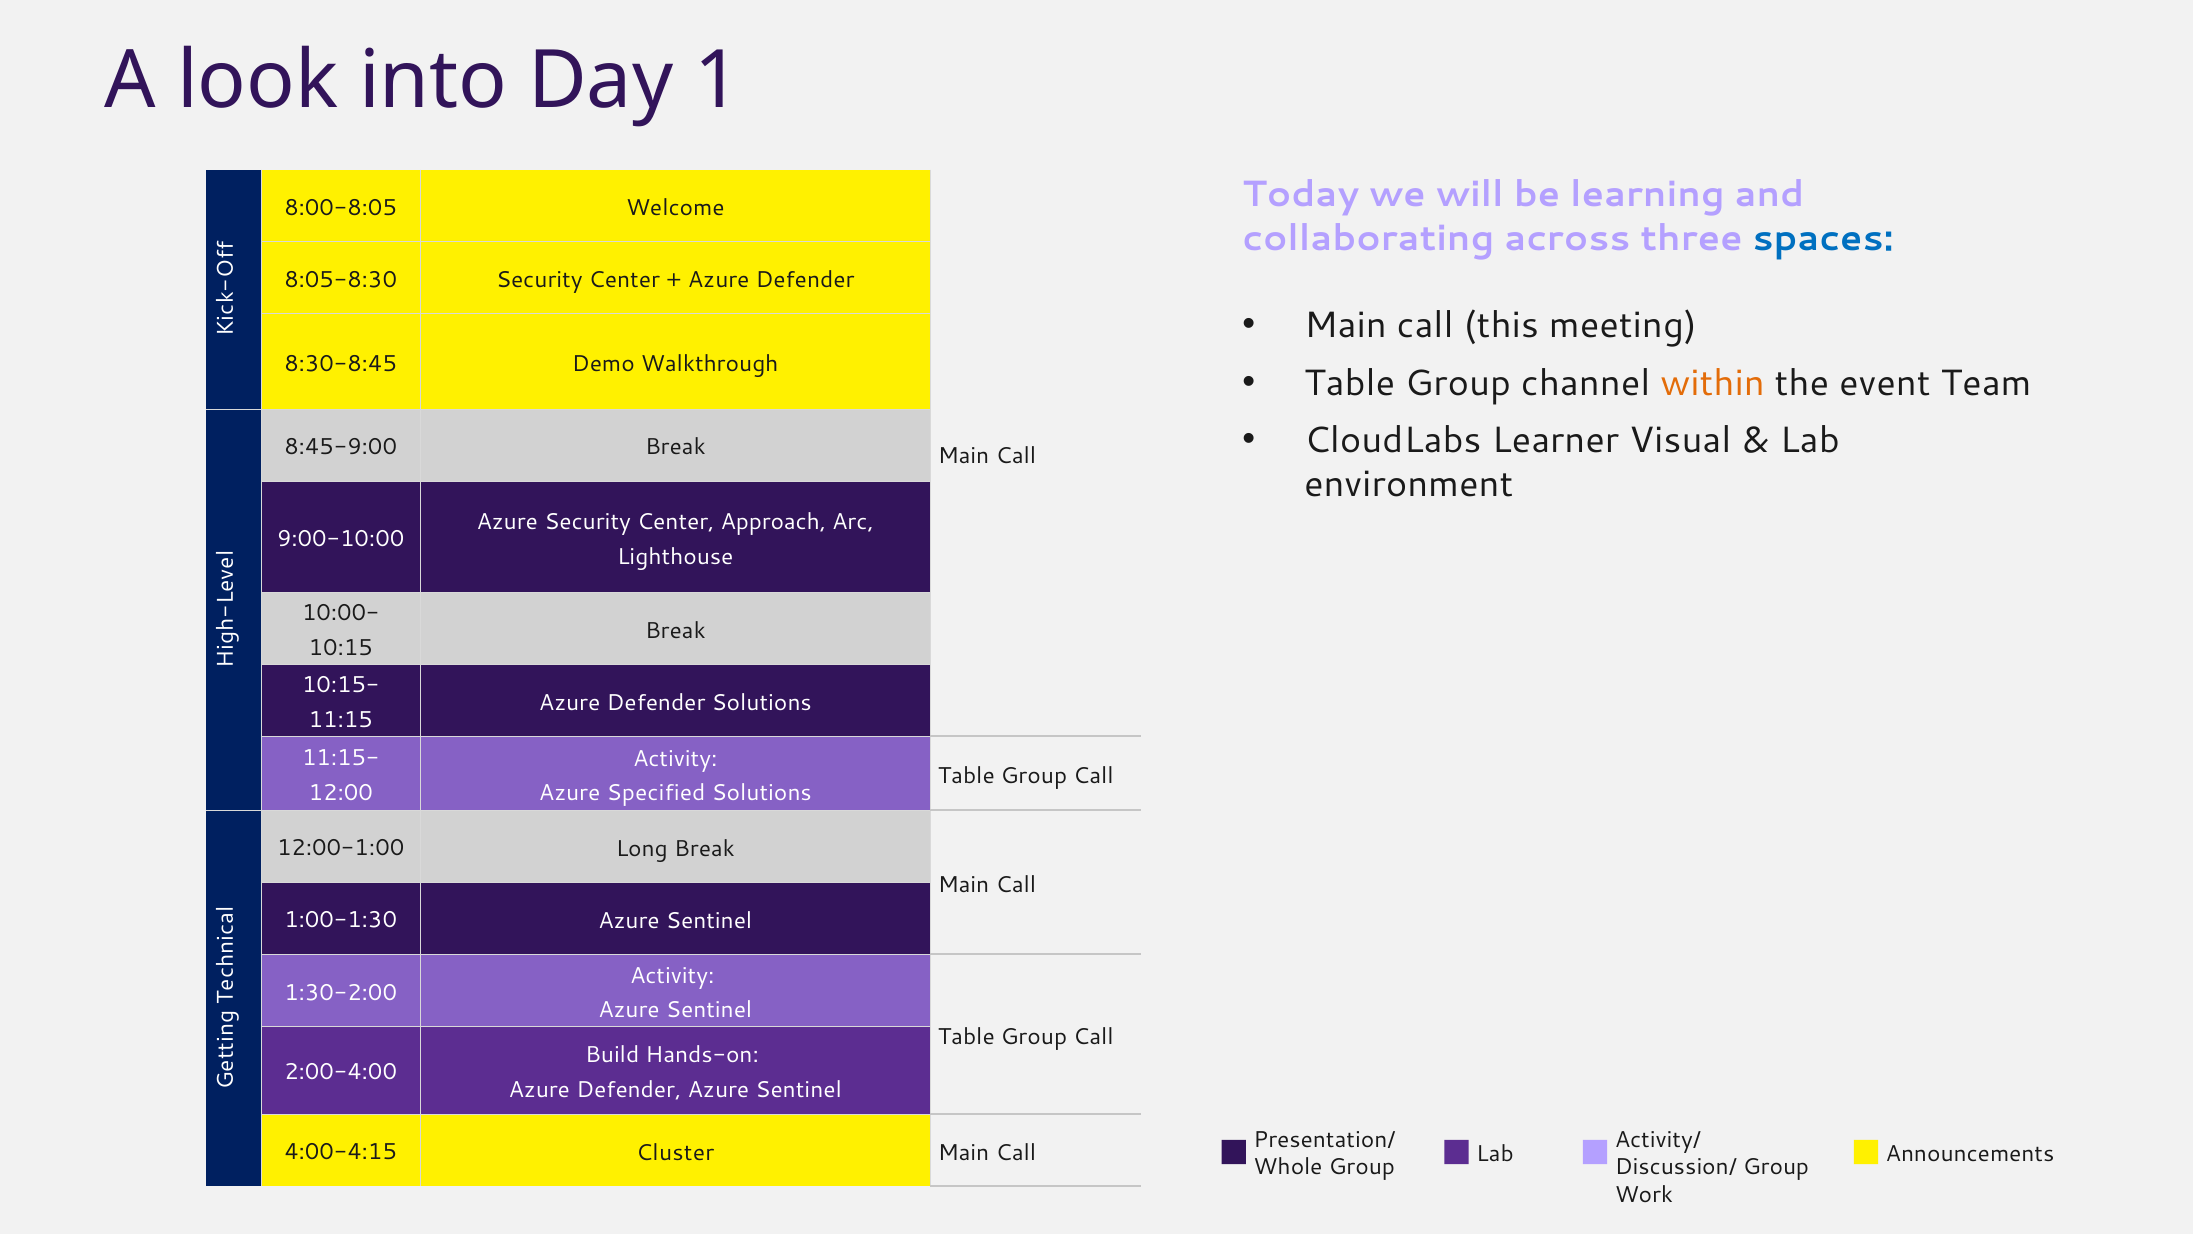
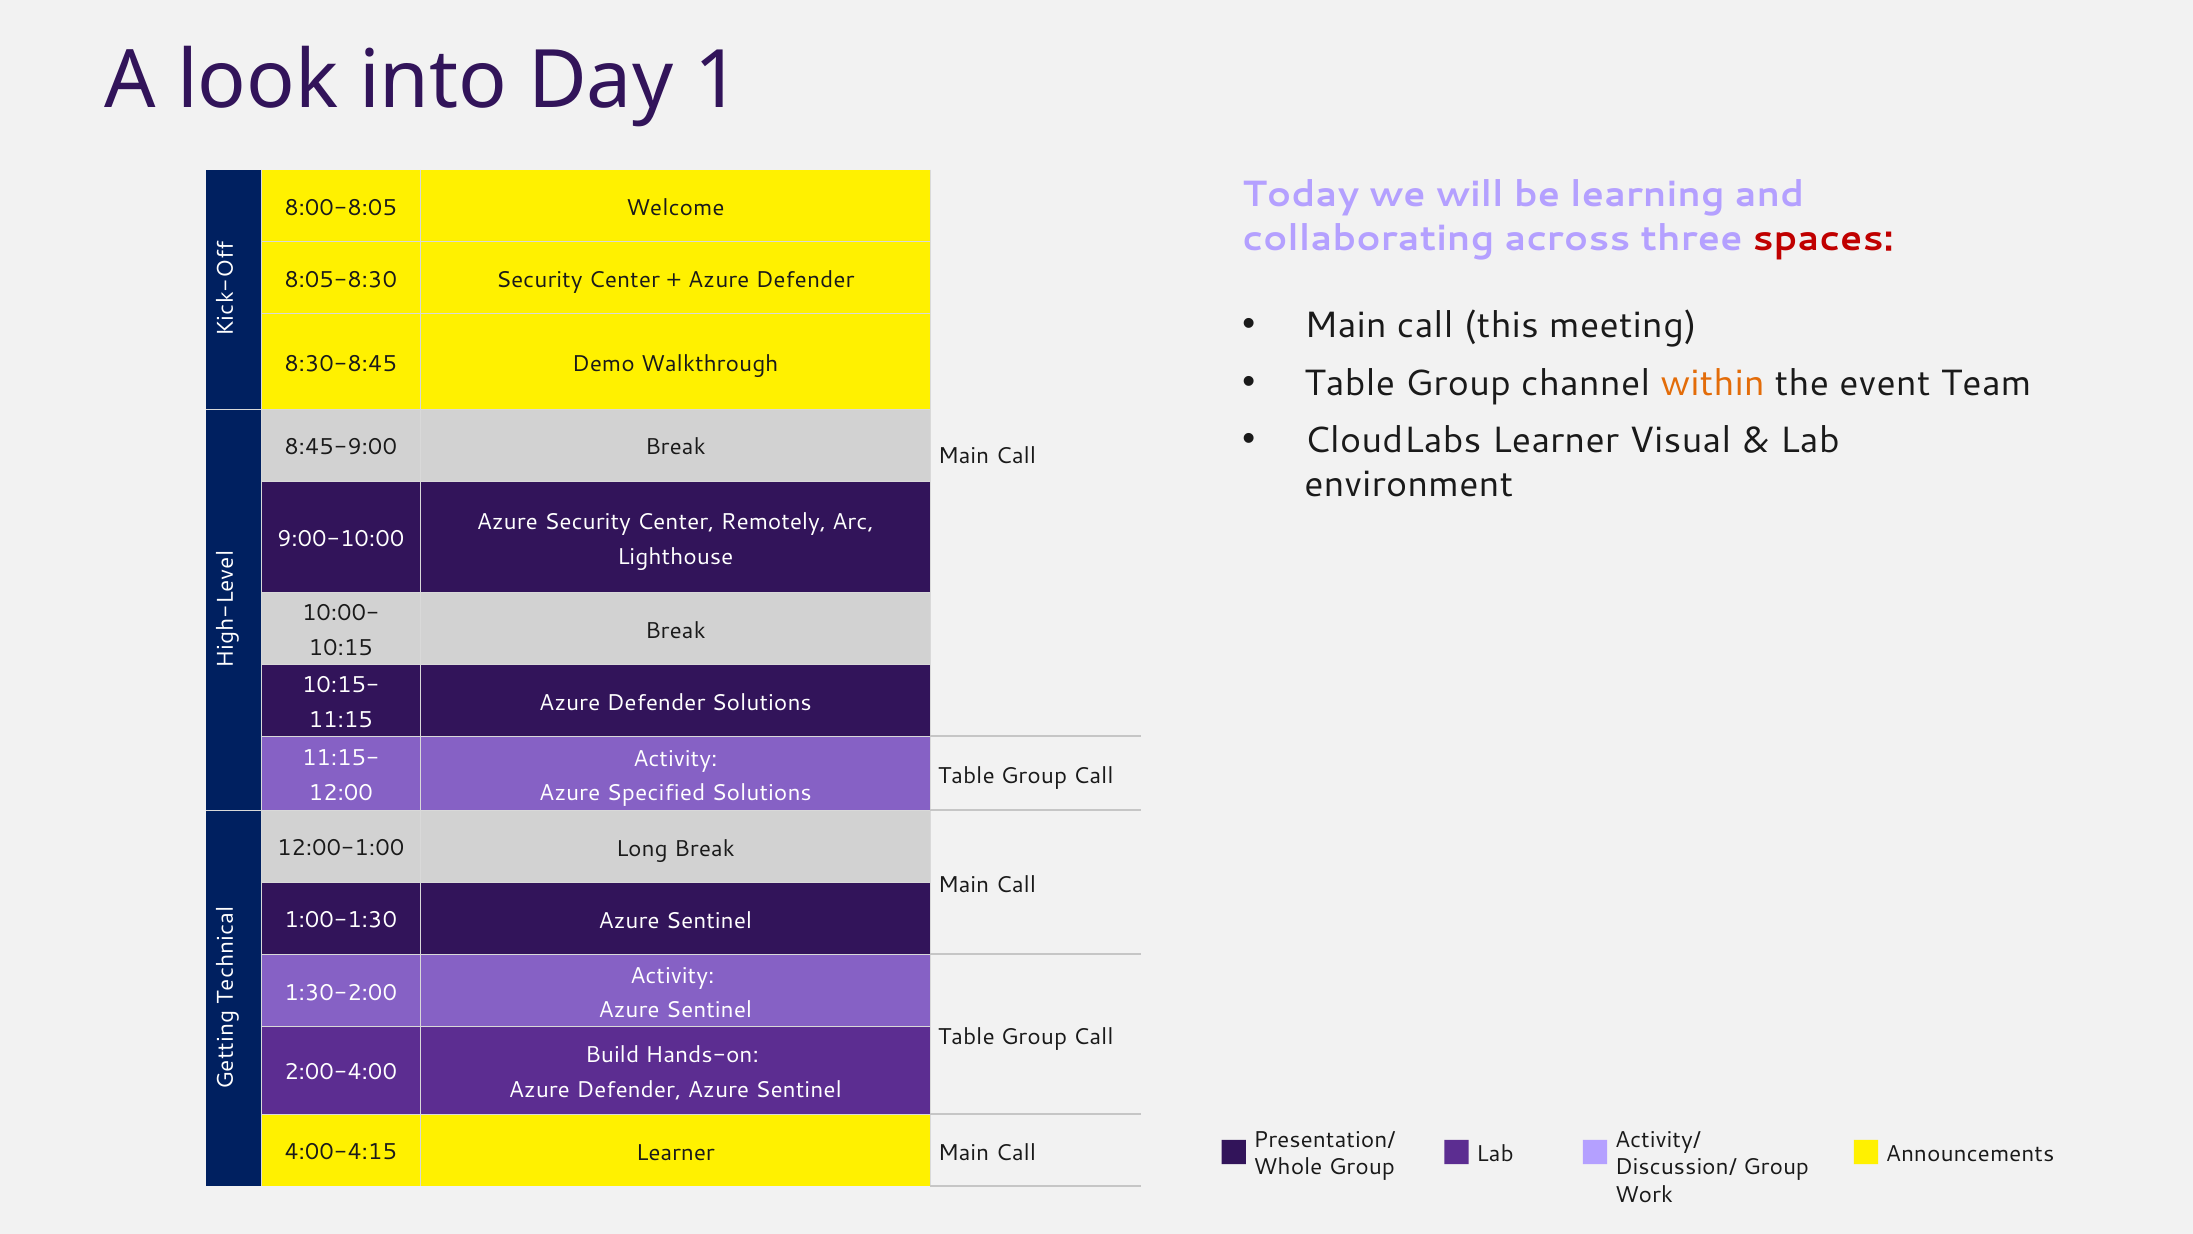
spaces colour: blue -> red (1823, 238)
Approach: Approach -> Remotely (773, 522)
4:00-4:15 Cluster: Cluster -> Learner (675, 1152)
